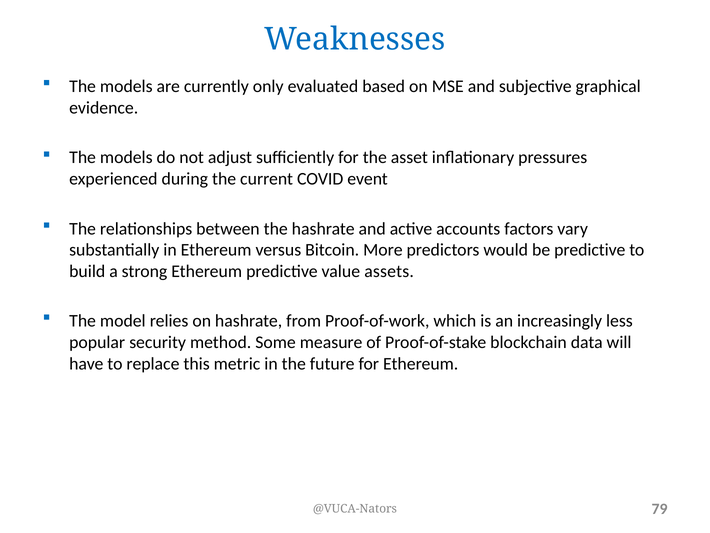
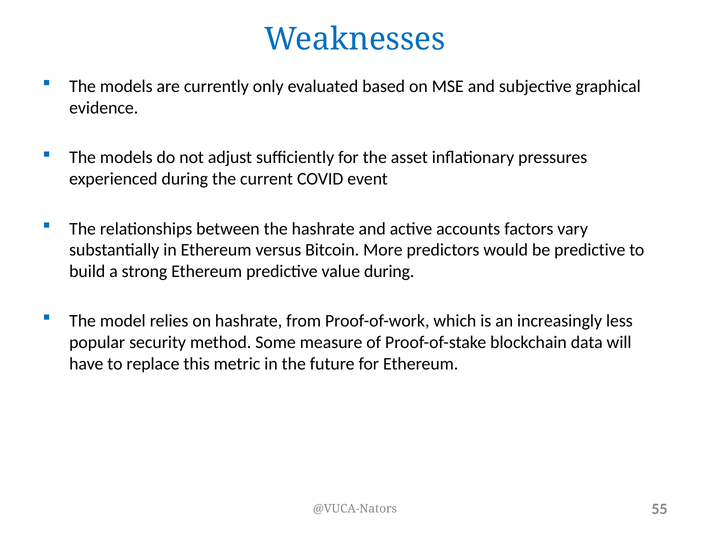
value assets: assets -> during (389, 271)
79: 79 -> 55 (660, 509)
